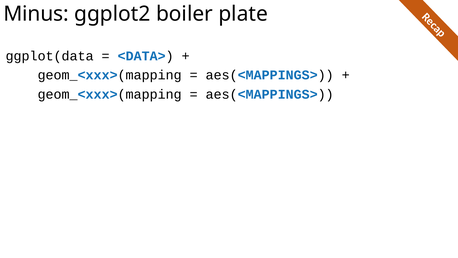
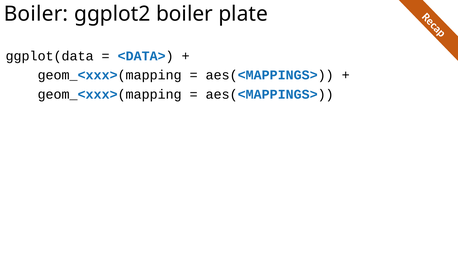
Minus: Minus -> Boiler (36, 14)
